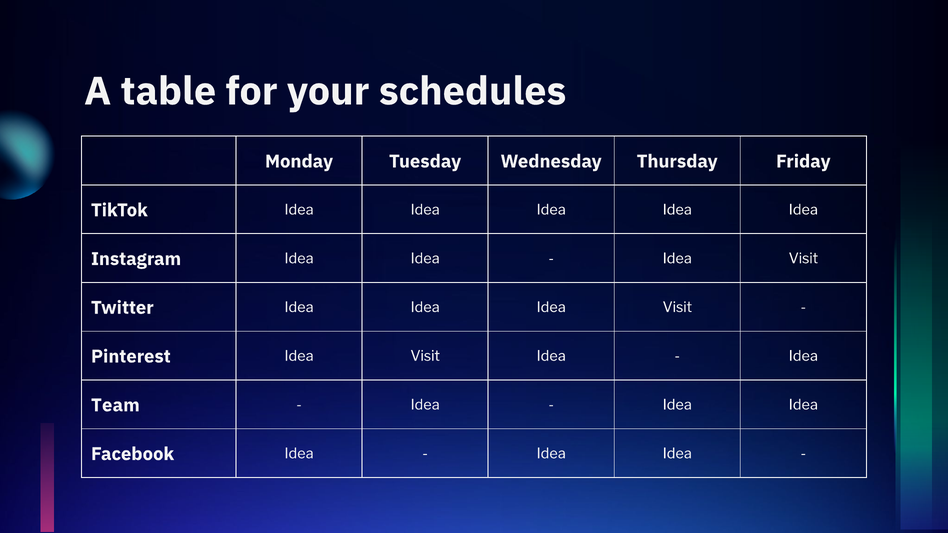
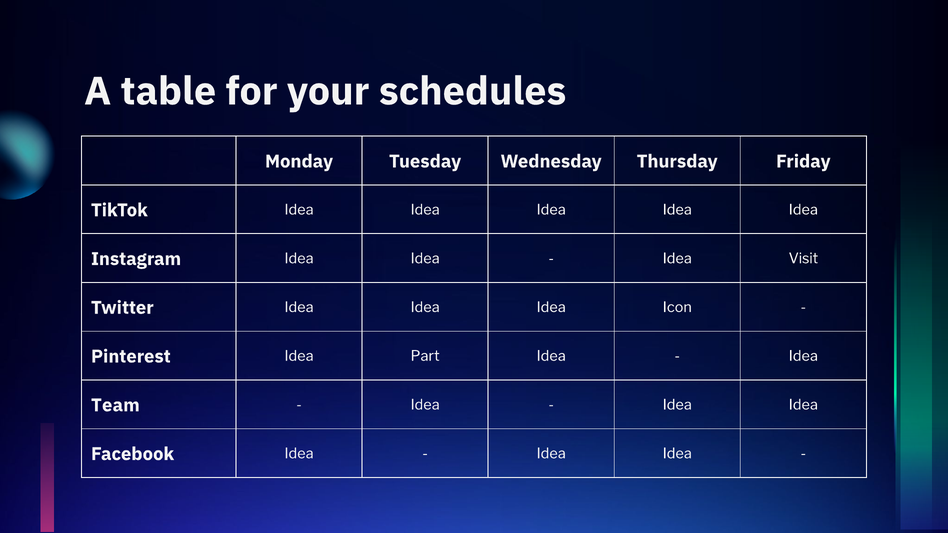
Idea Idea Visit: Visit -> Icon (677, 307)
Pinterest Idea Visit: Visit -> Part (425, 356)
